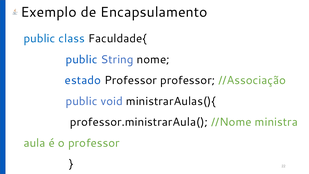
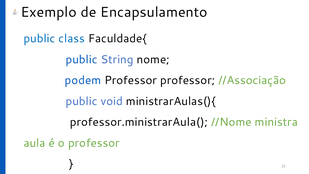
estado: estado -> podem (83, 80)
